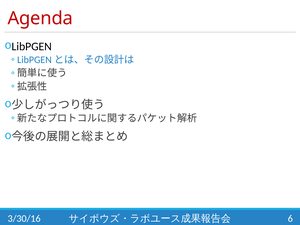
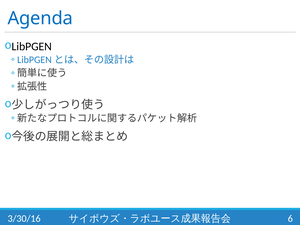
Agenda colour: red -> blue (40, 18)
